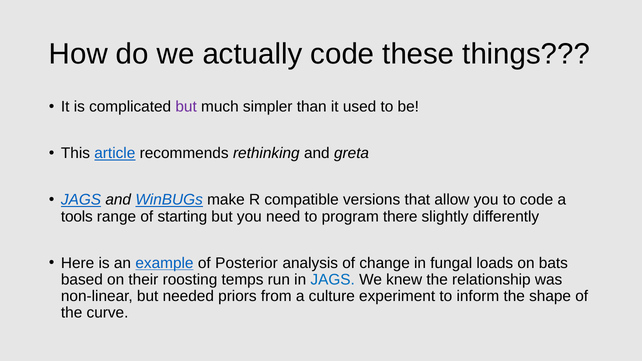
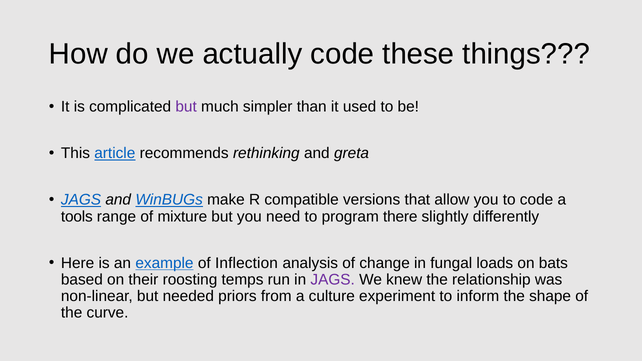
starting: starting -> mixture (182, 217)
Posterior: Posterior -> Inflection (246, 263)
JAGS colour: blue -> purple (333, 280)
